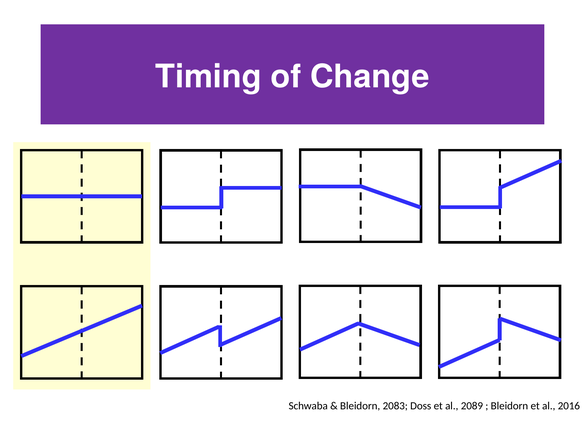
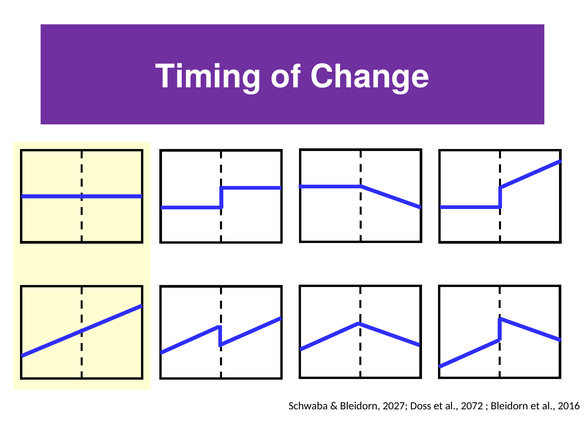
2083: 2083 -> 2027 (395, 406)
2089: 2089 -> 2072 (472, 406)
